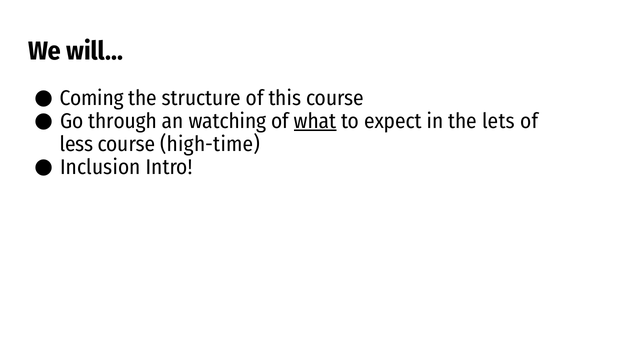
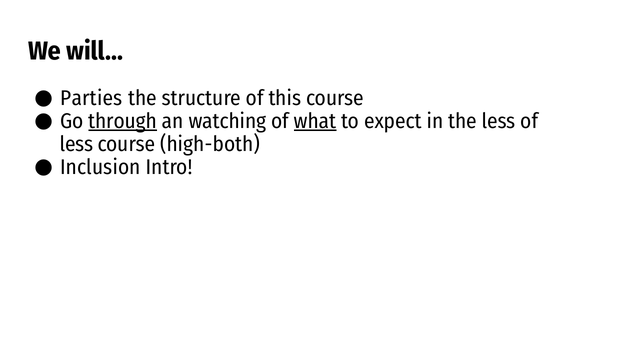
Coming: Coming -> Parties (91, 98)
through underline: none -> present (123, 121)
the lets: lets -> less (499, 121)
high-time: high-time -> high-both (210, 144)
